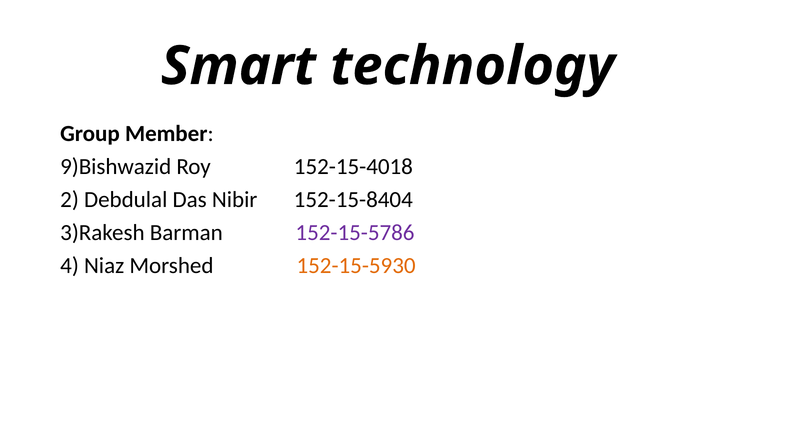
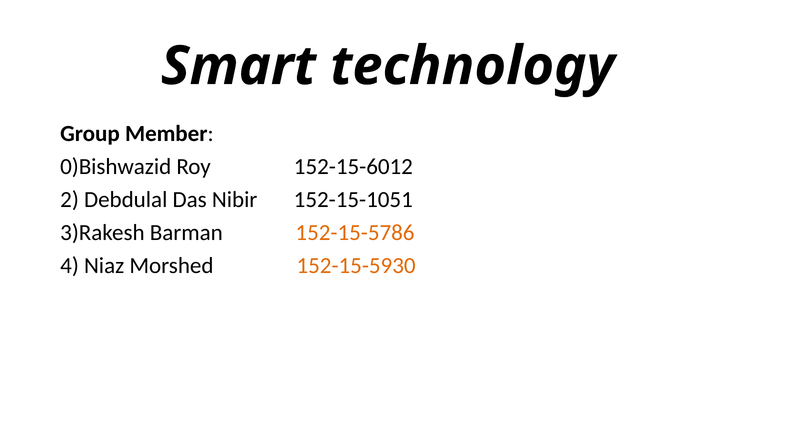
9)Bishwazid: 9)Bishwazid -> 0)Bishwazid (116, 167)
152-15-4018: 152-15-4018 -> 152-15-6012 (353, 167)
152-15-8404: 152-15-8404 -> 152-15-1051 (353, 200)
152-15-5786 colour: purple -> orange (355, 233)
